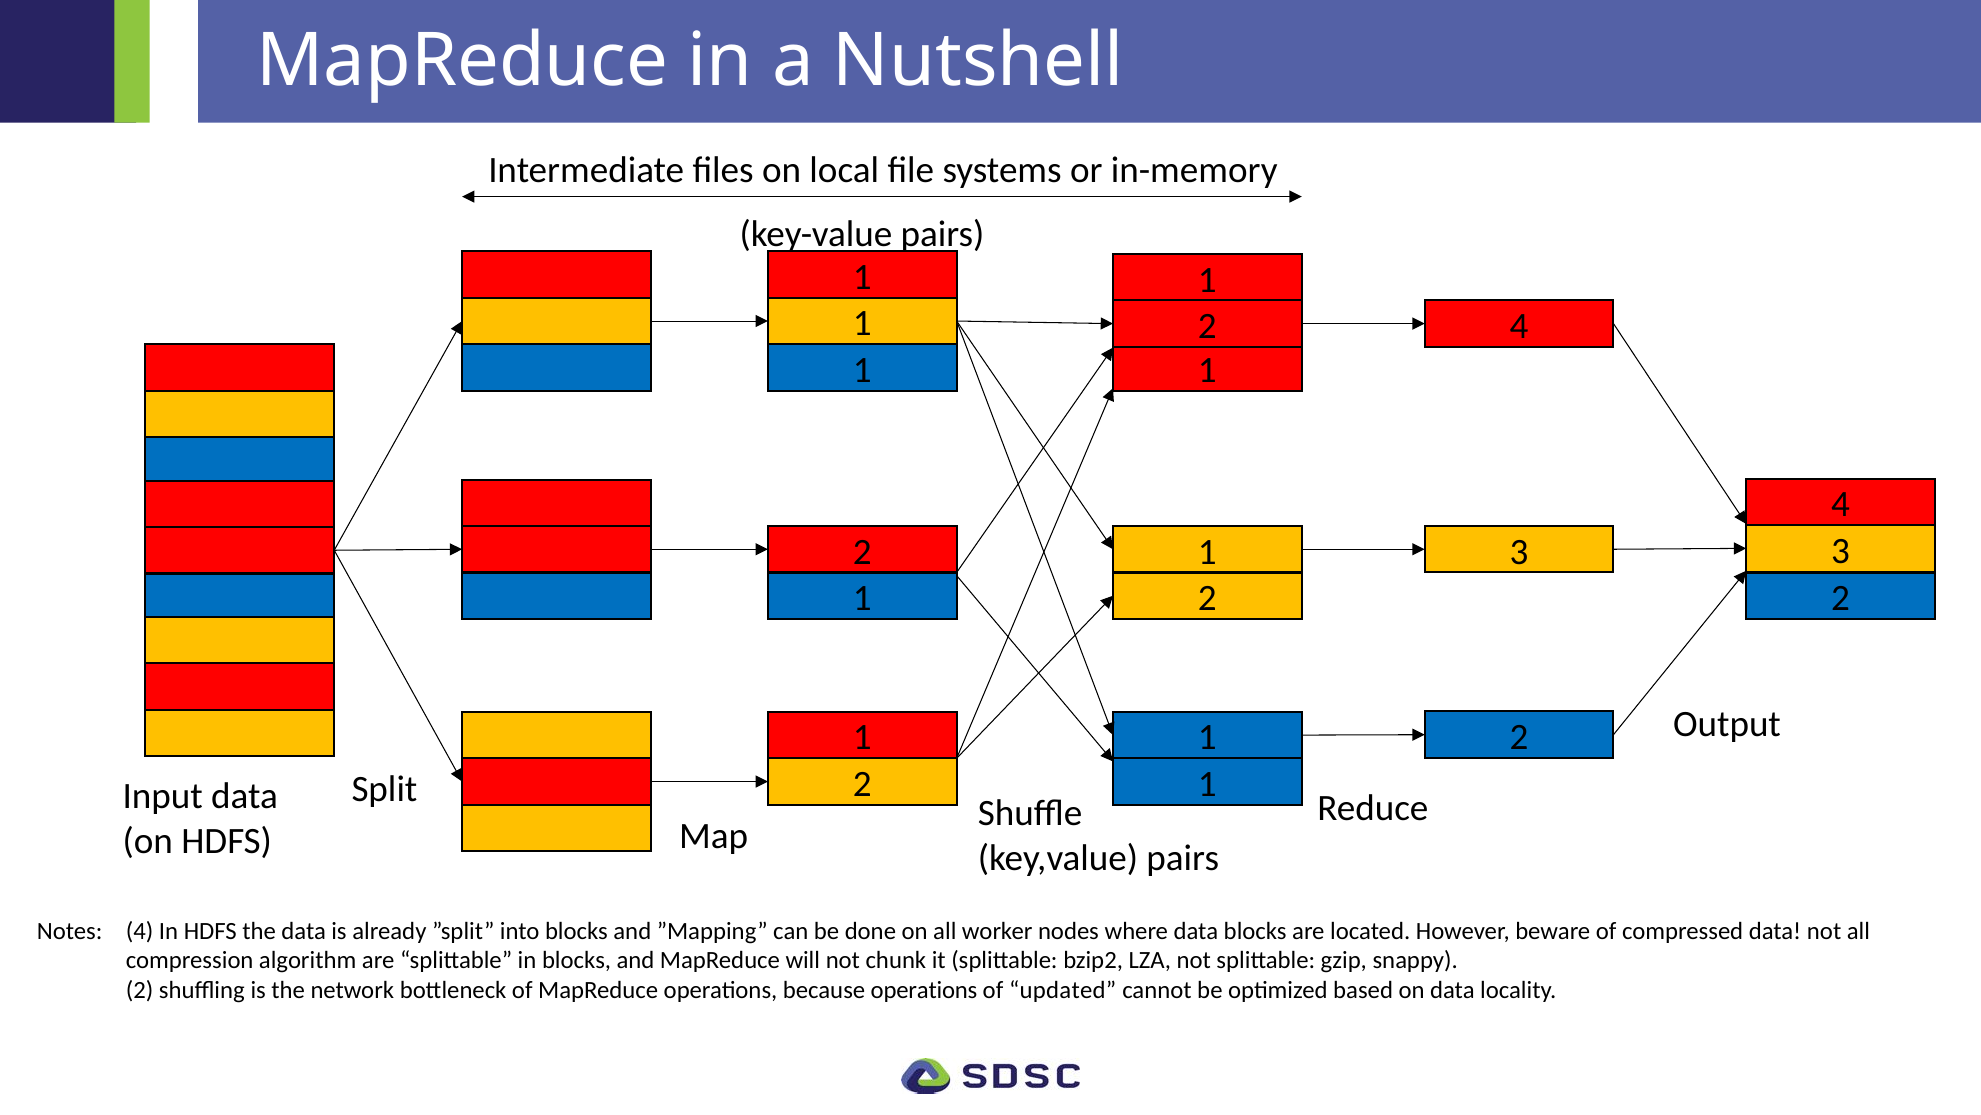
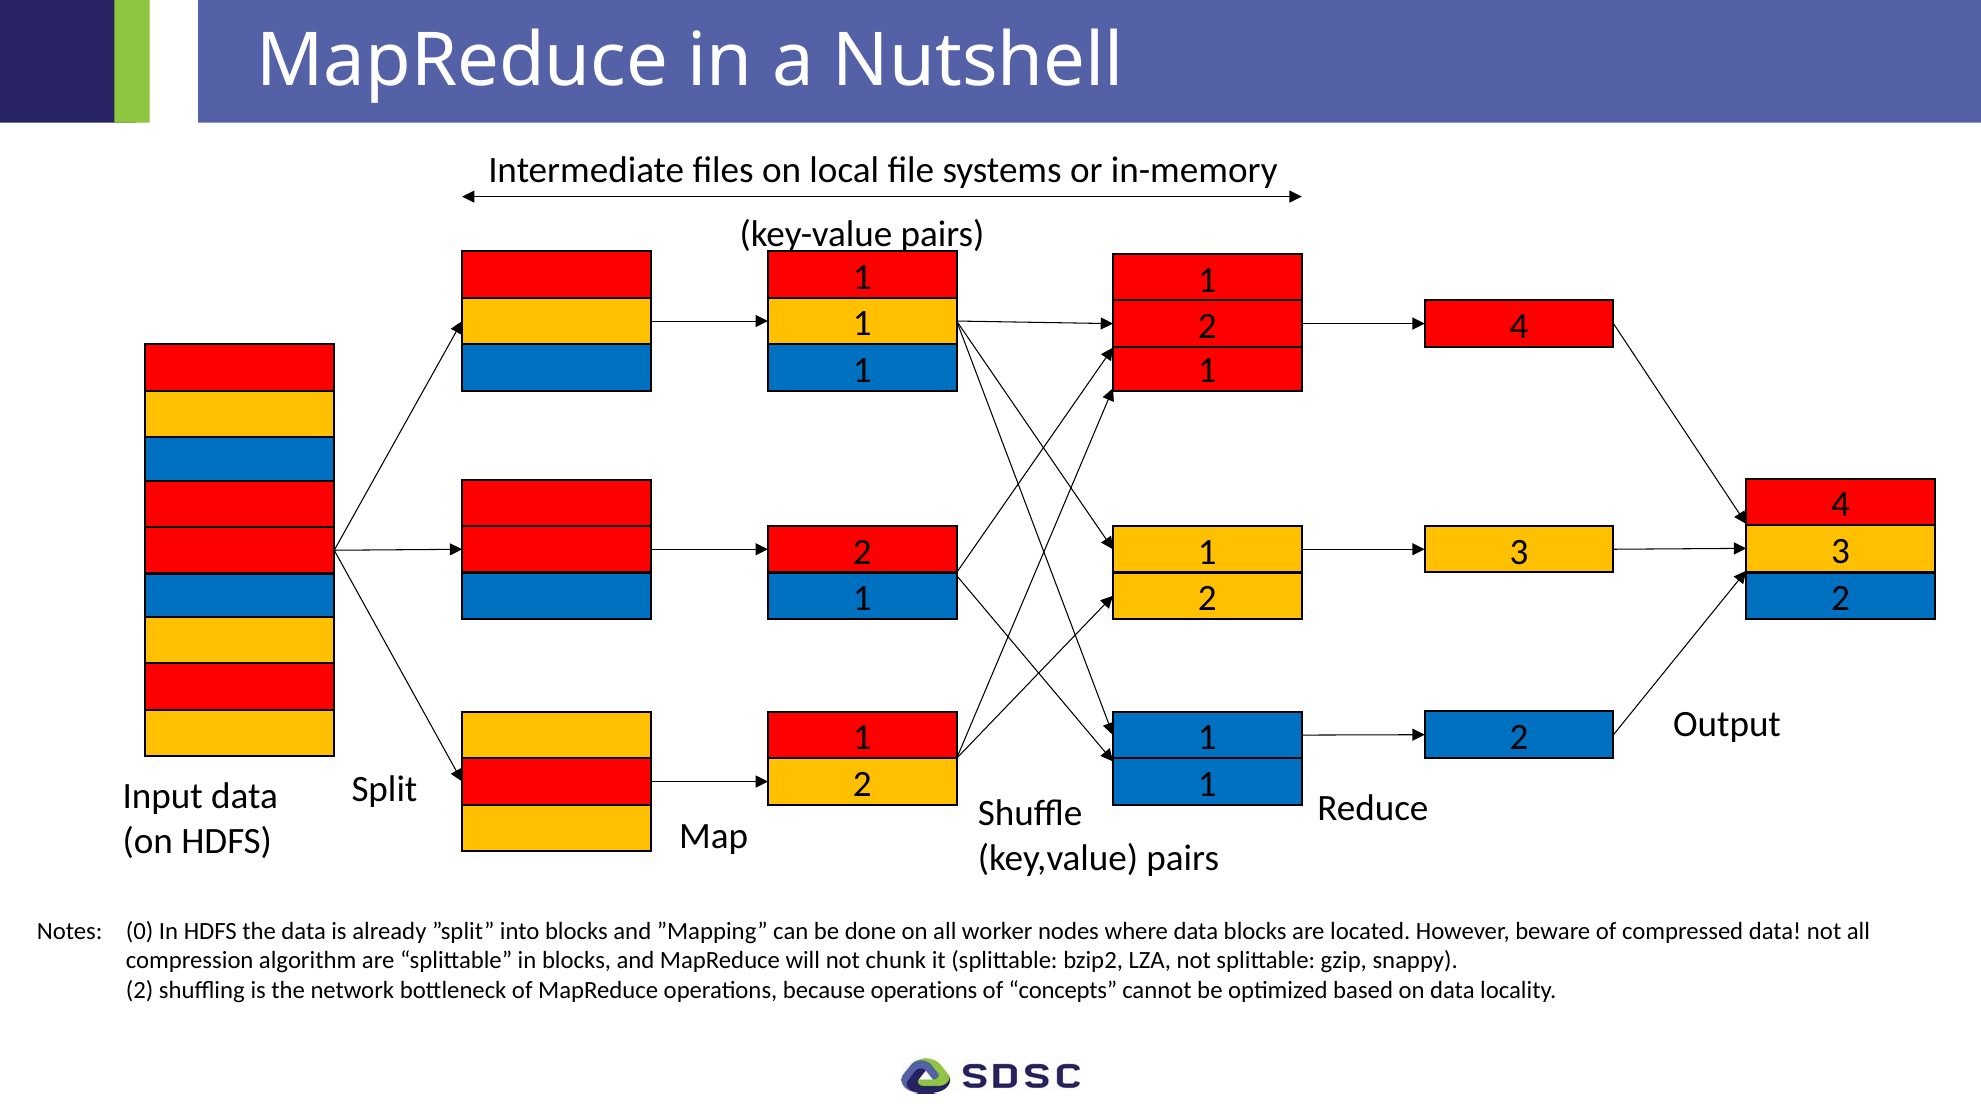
Notes 4: 4 -> 0 (140, 930)
updated: updated -> concepts (1063, 990)
